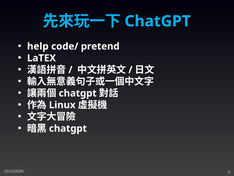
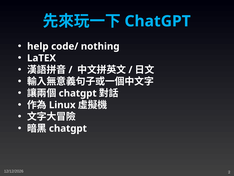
pretend: pretend -> nothing (100, 46)
